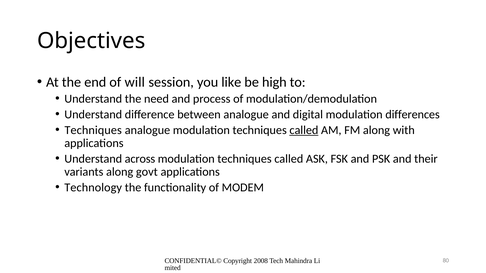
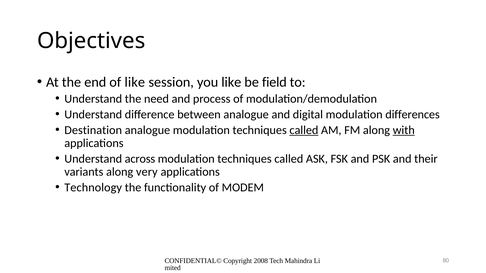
of will: will -> like (135, 82)
high: high -> field (274, 82)
Techniques: Techniques -> Destination (93, 130)
with underline: none -> present (404, 130)
govt: govt -> very (147, 172)
